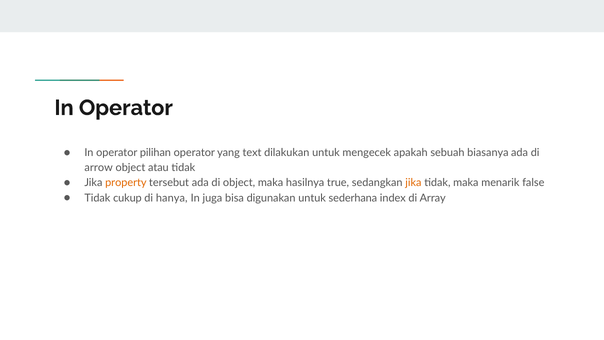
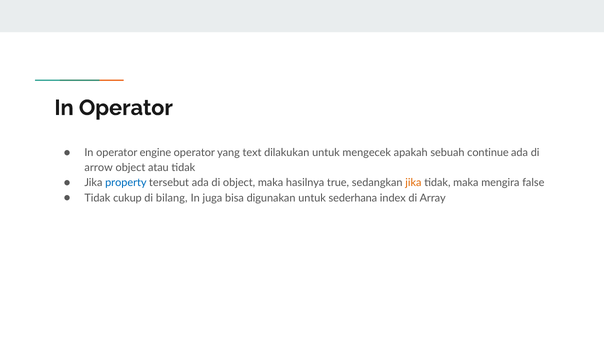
pilihan: pilihan -> engine (155, 153)
biasanya: biasanya -> continue (488, 153)
property colour: orange -> blue (126, 183)
menarik: menarik -> mengira (500, 183)
hanya: hanya -> bilang (172, 198)
